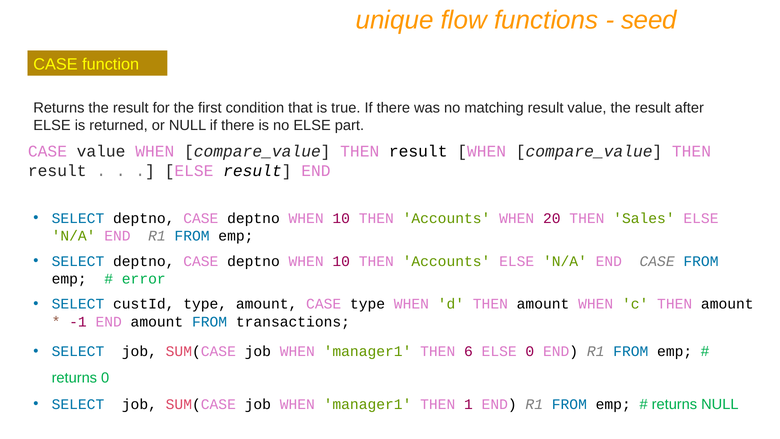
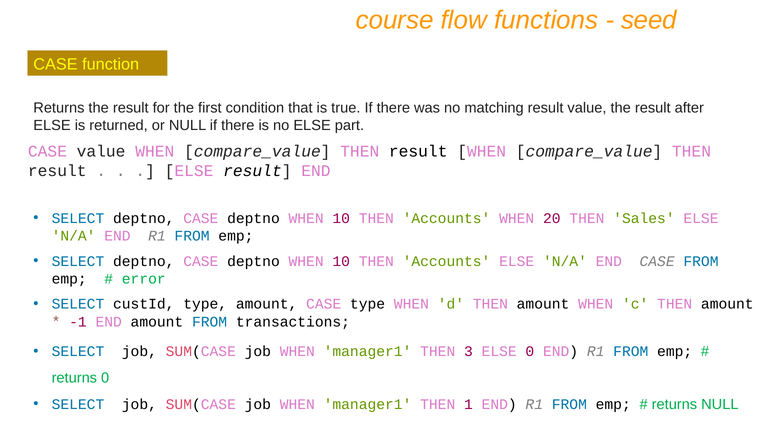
unique: unique -> course (395, 20)
6: 6 -> 3 (468, 351)
